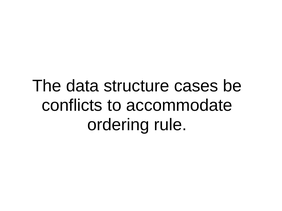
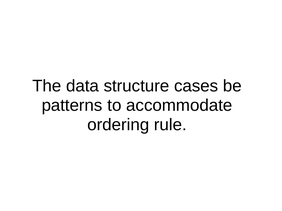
conflicts: conflicts -> patterns (72, 106)
